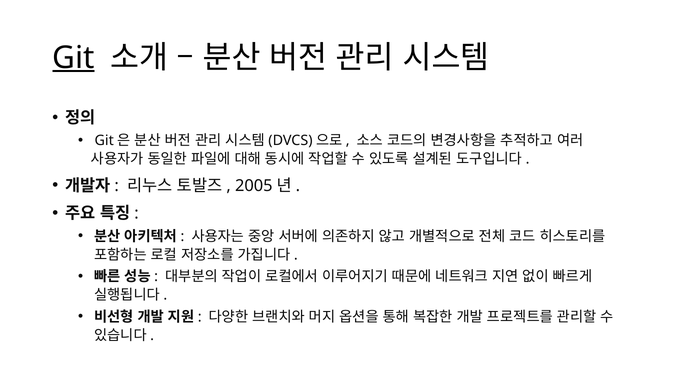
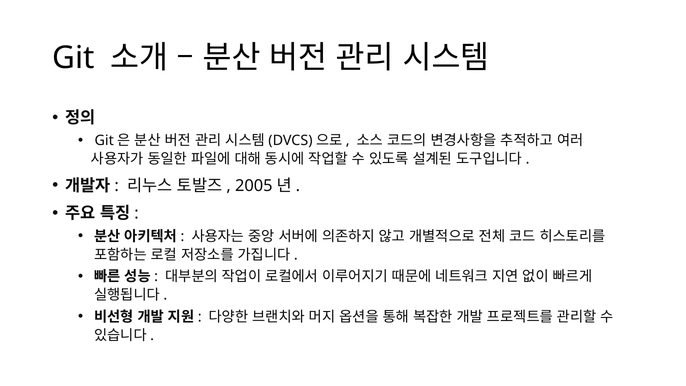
Git underline: present -> none (73, 58)
